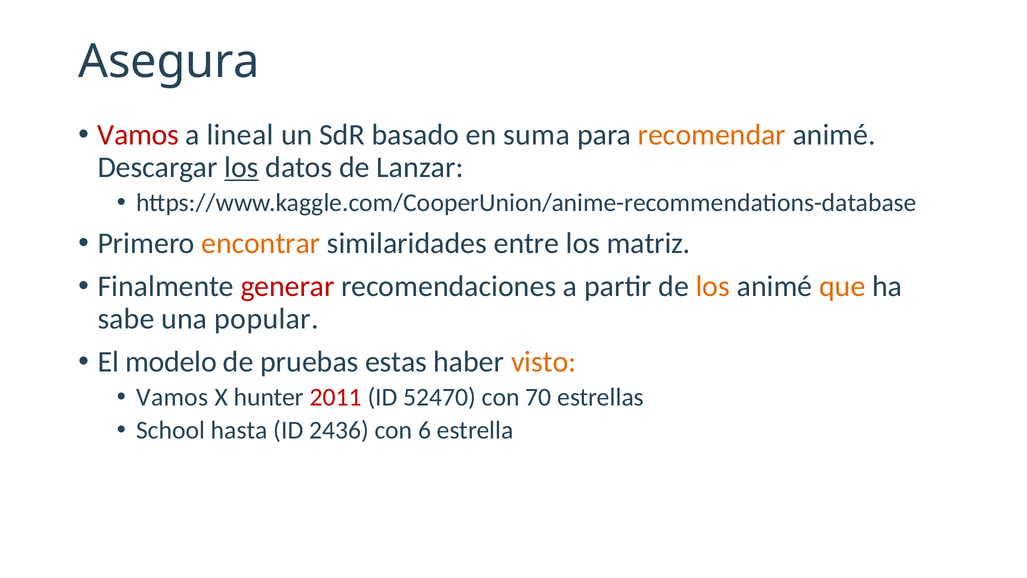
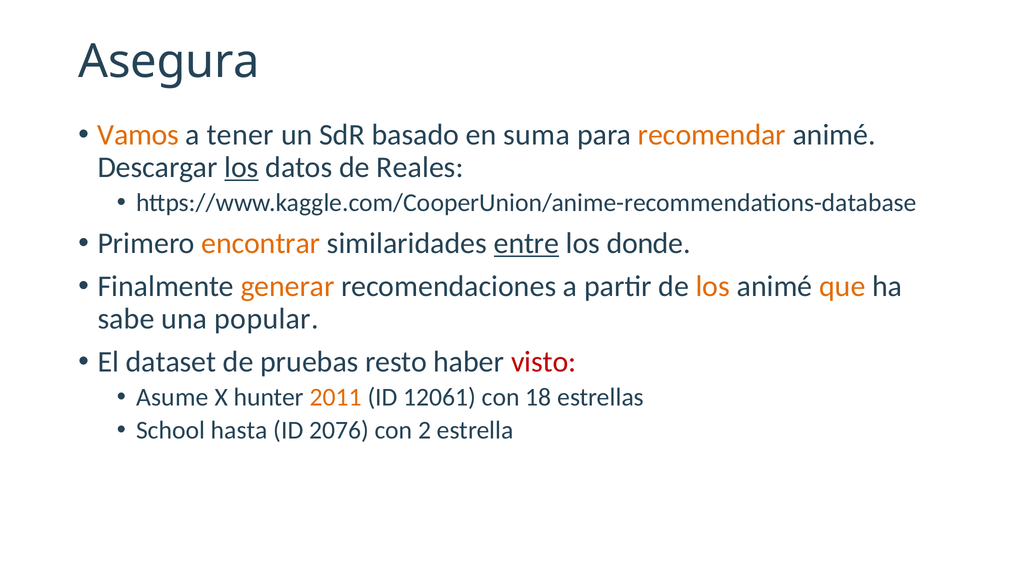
Vamos colour: red -> orange (138, 135)
lineal: lineal -> tener (240, 135)
Lanzar: Lanzar -> Reales (420, 167)
entre underline: none -> present (526, 243)
matriz: matriz -> donde (649, 243)
generar colour: red -> orange (288, 286)
modelo: modelo -> dataset (171, 362)
estas: estas -> resto (396, 362)
visto colour: orange -> red (544, 362)
Vamos: Vamos -> Asume (172, 397)
2011 colour: red -> orange (336, 397)
52470: 52470 -> 12061 (440, 397)
70: 70 -> 18 (538, 397)
2436: 2436 -> 2076 (339, 430)
6: 6 -> 2 (425, 430)
